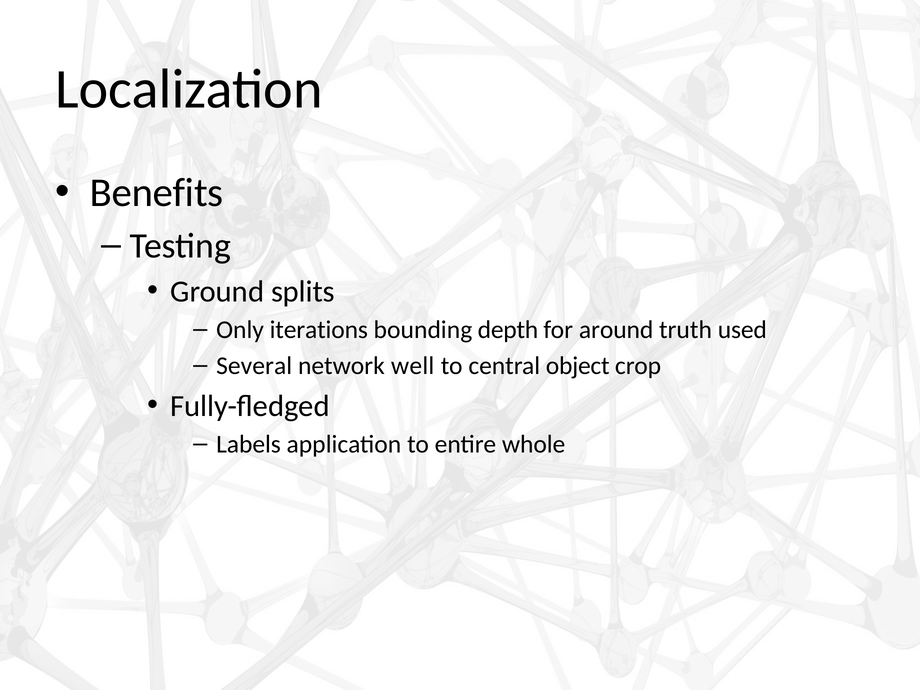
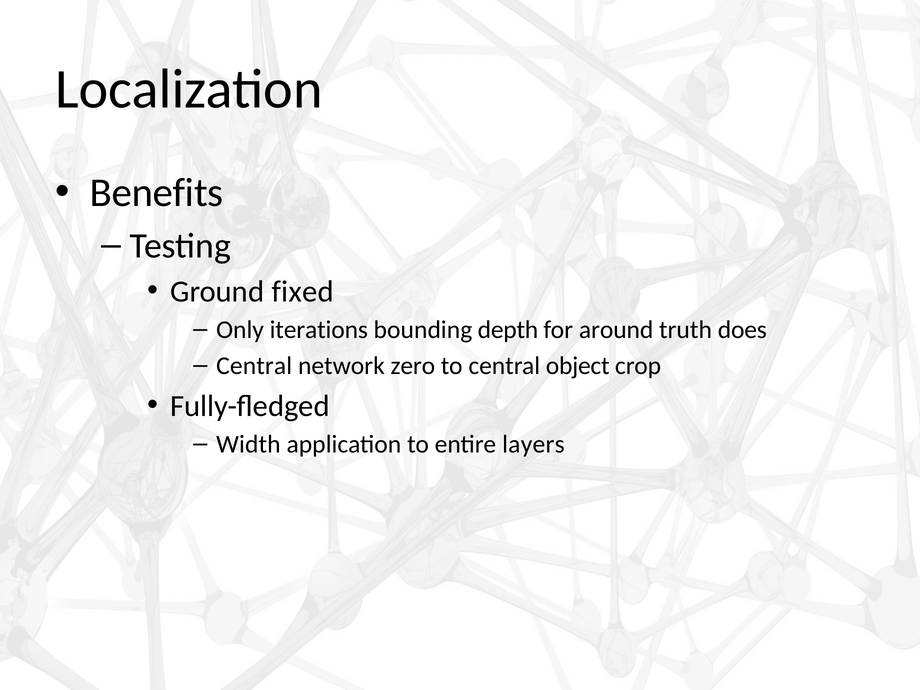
splits: splits -> fixed (303, 291)
used: used -> does (742, 330)
Several: Several -> Central (254, 366)
well: well -> zero (413, 366)
Labels: Labels -> Width (248, 444)
whole: whole -> layers (533, 444)
